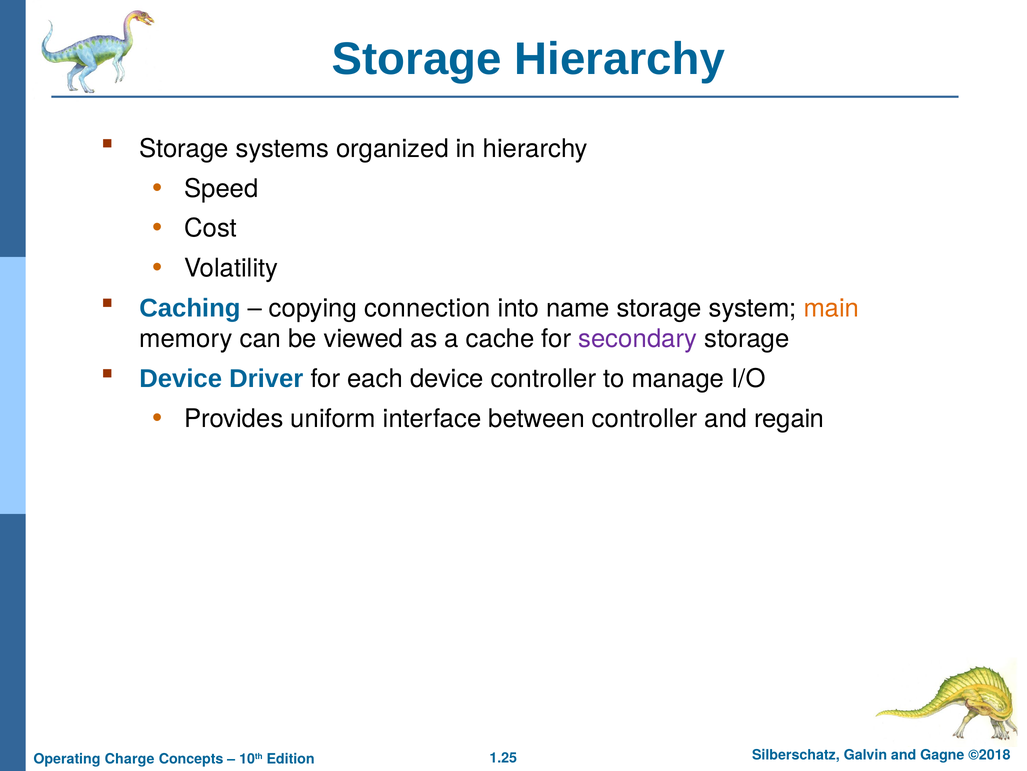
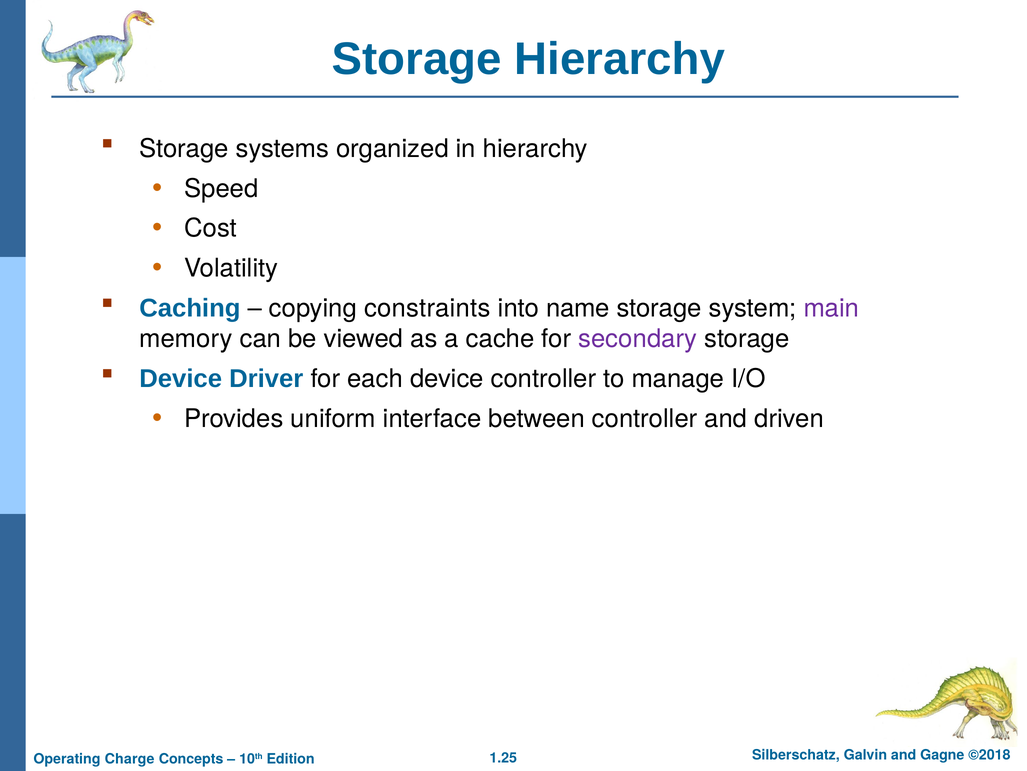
connection: connection -> constraints (427, 308)
main colour: orange -> purple (831, 308)
regain: regain -> driven (789, 418)
